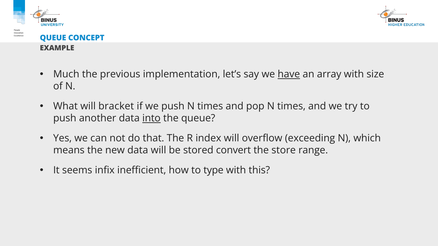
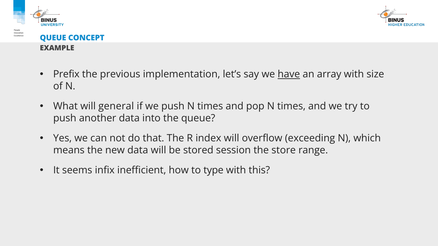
Much: Much -> Prefix (66, 74)
bracket: bracket -> general (116, 106)
into underline: present -> none (151, 118)
convert: convert -> session (233, 151)
